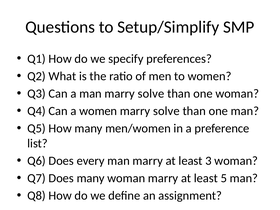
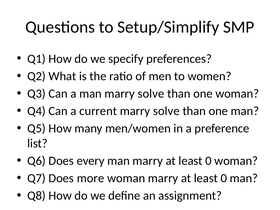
a women: women -> current (98, 111)
3: 3 -> 0 (208, 161)
Does many: many -> more (91, 178)
5: 5 -> 0 (224, 178)
